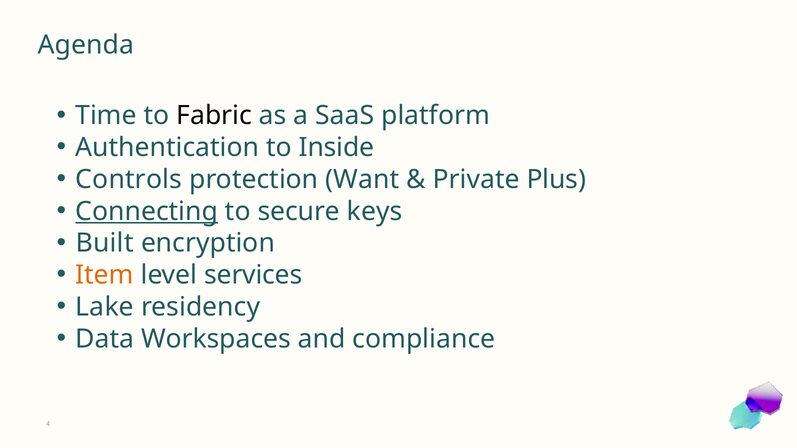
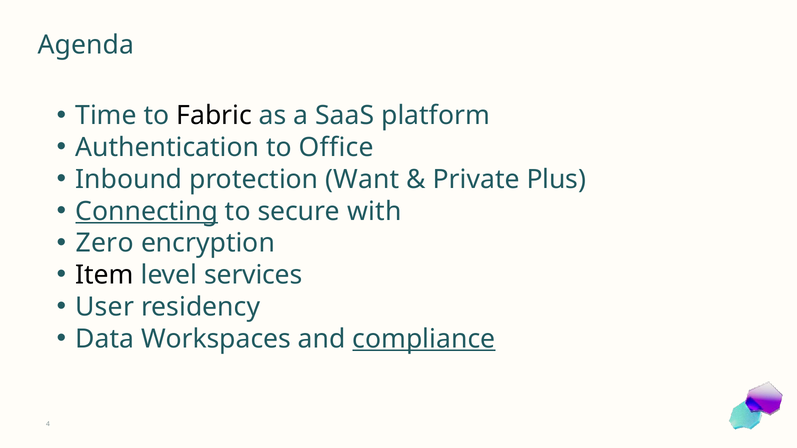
Inside: Inside -> Office (336, 148)
Controls: Controls -> Inbound (129, 180)
keys: keys -> with (374, 211)
Built: Built -> Zero (105, 243)
Item colour: orange -> black (105, 275)
Lake: Lake -> User (105, 307)
compliance underline: none -> present (424, 339)
